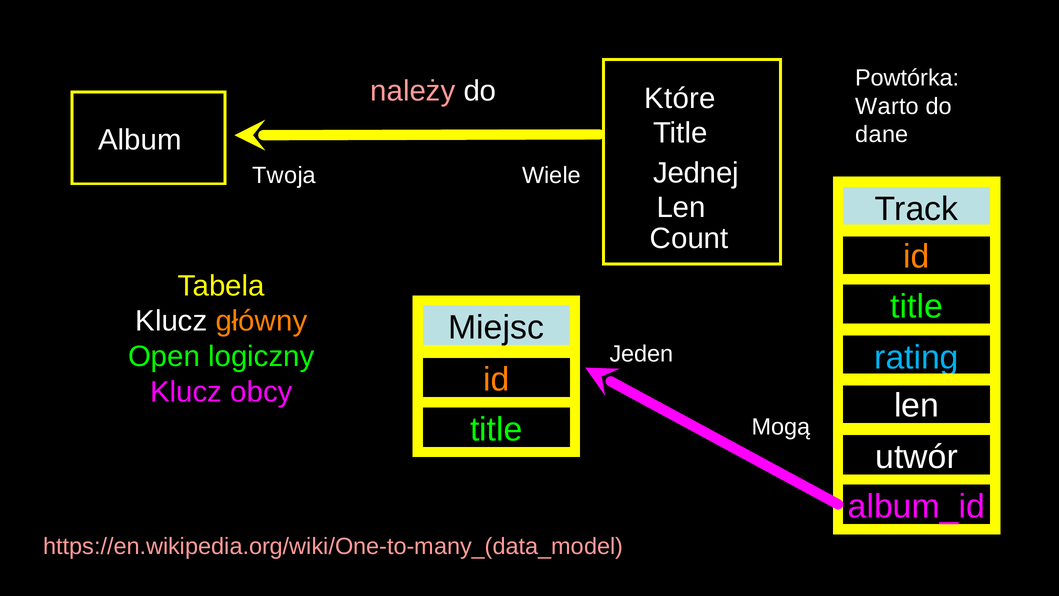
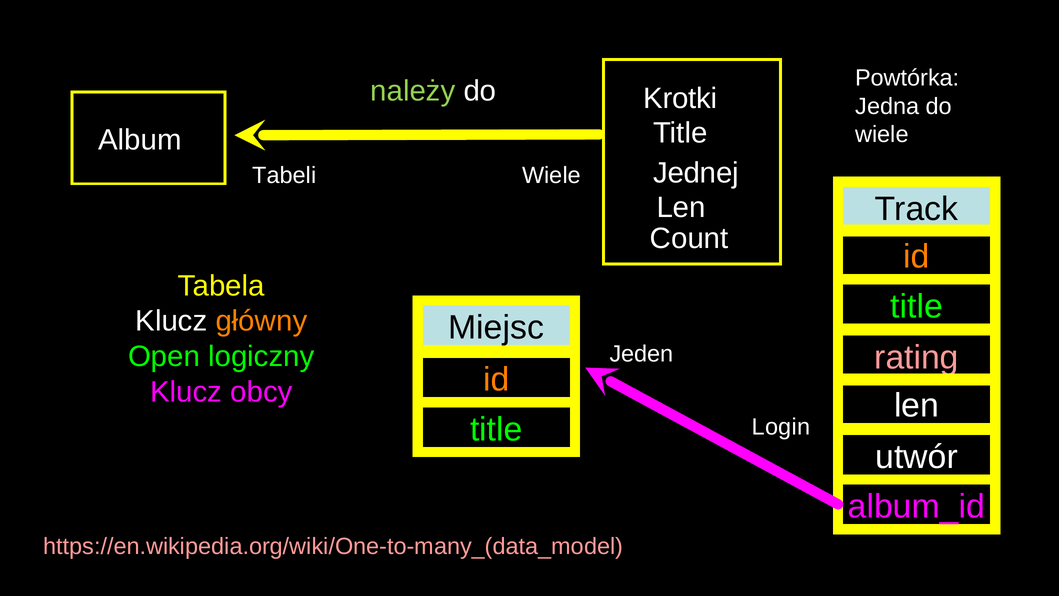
należy colour: pink -> light green (413, 91)
Które: Które -> Krotki (680, 98)
Warto: Warto -> Jedna (887, 106)
dane: dane -> wiele (882, 135)
Twoja: Twoja -> Tabeli (284, 175)
rating colour: light blue -> pink (916, 358)
Mogą: Mogą -> Login (781, 427)
